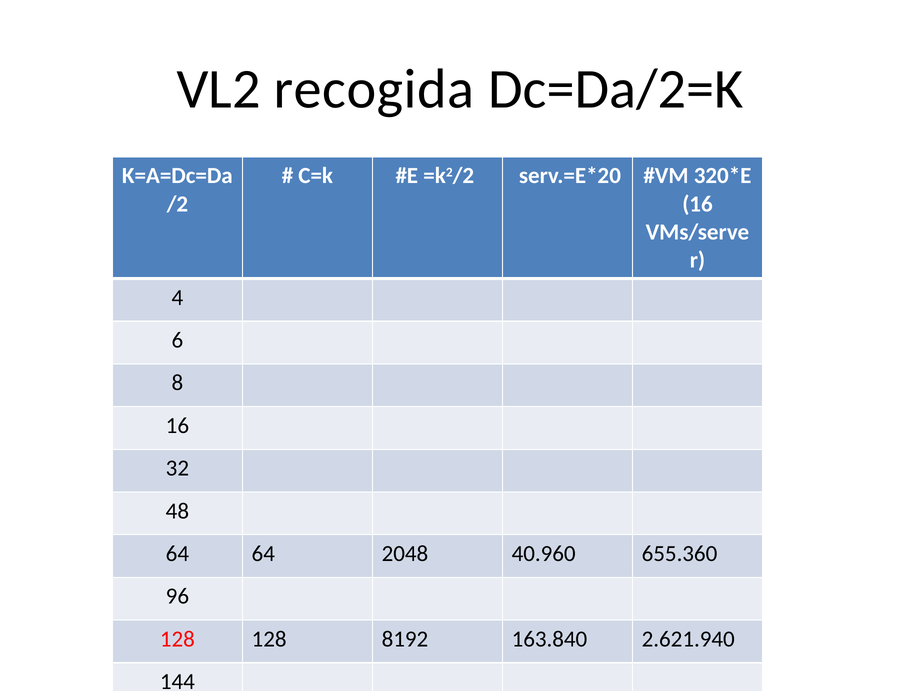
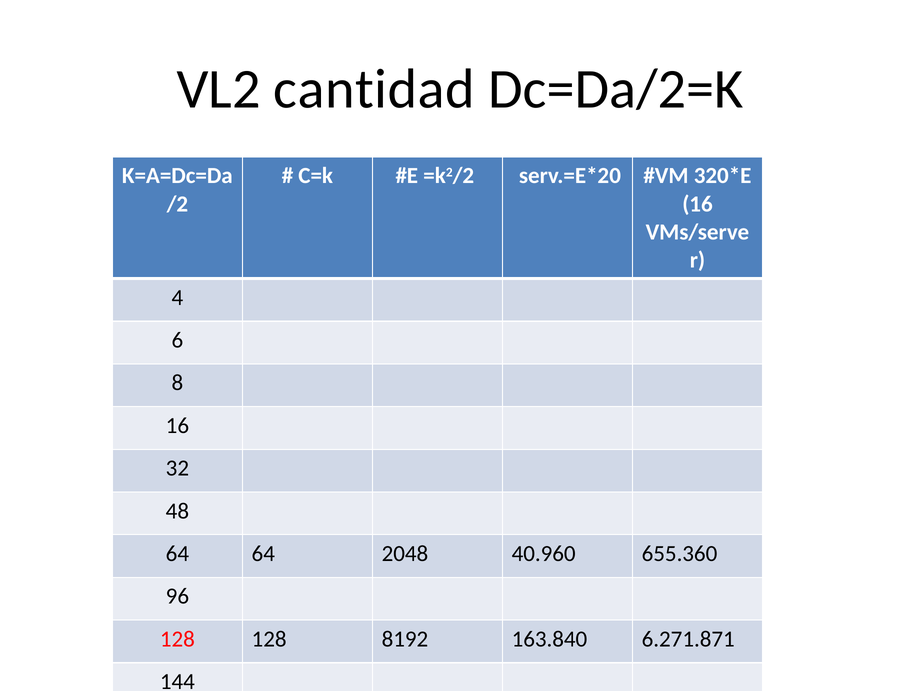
recogida: recogida -> cantidad (374, 89)
2.621.940: 2.621.940 -> 6.271.871 (688, 639)
